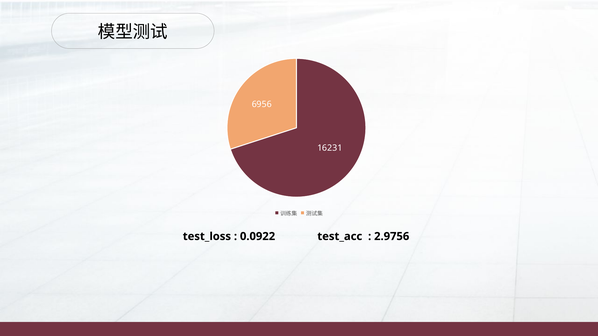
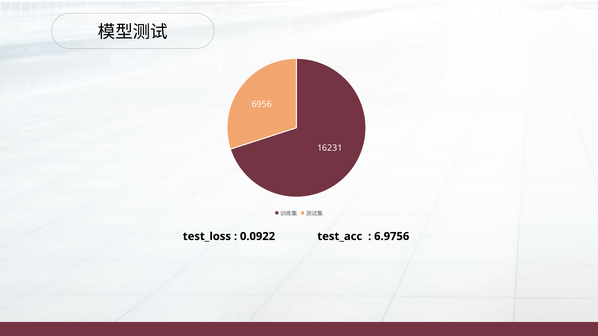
2.9756: 2.9756 -> 6.9756 (392, 237)
